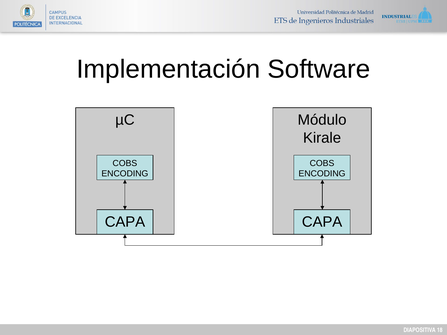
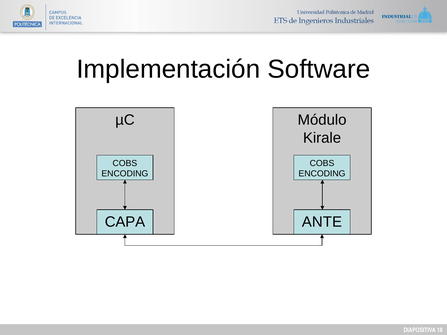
CAPA: CAPA -> ANTE (322, 222)
